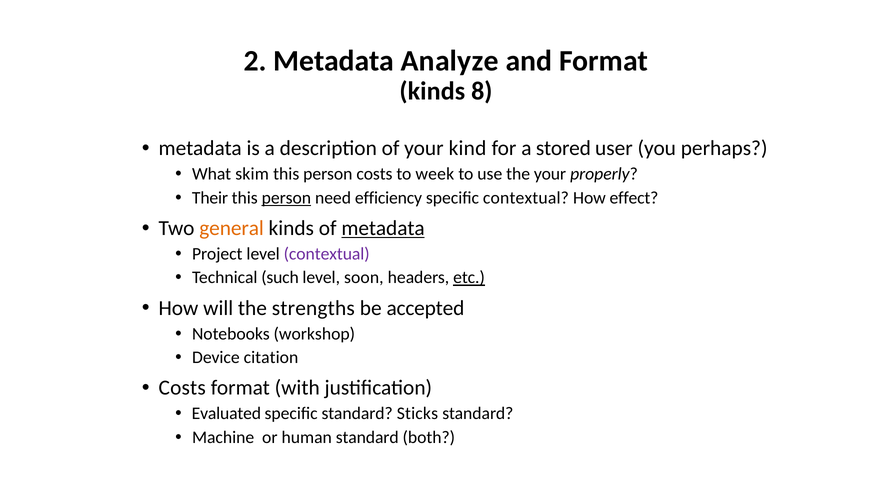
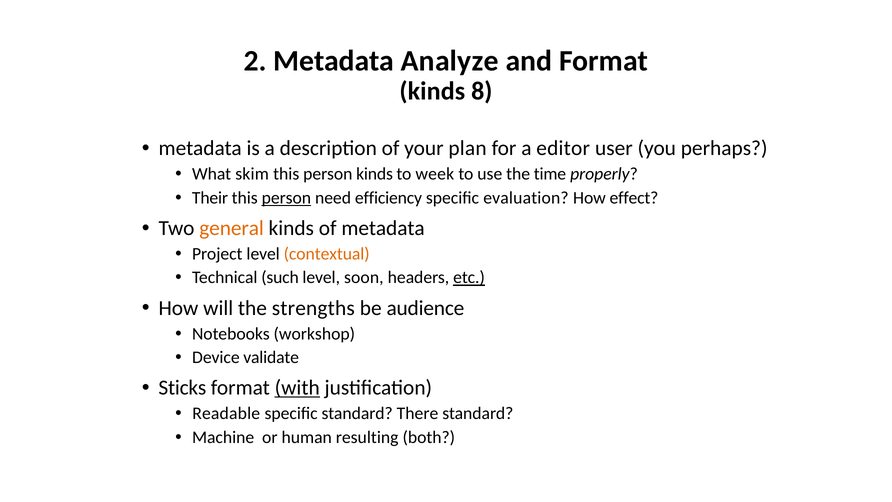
kind: kind -> plan (468, 148)
stored: stored -> editor (563, 148)
person costs: costs -> kinds (375, 174)
the your: your -> time (550, 174)
specific contextual: contextual -> evaluation (526, 198)
metadata underline: present -> none (383, 228)
contextual colour: purple -> orange (327, 254)
accepted: accepted -> audience (425, 308)
citation: citation -> validate (271, 357)
Costs: Costs -> Sticks (182, 388)
with underline: none -> present (297, 388)
Evaluated: Evaluated -> Readable (226, 413)
Sticks: Sticks -> There (418, 413)
human standard: standard -> resulting (367, 437)
